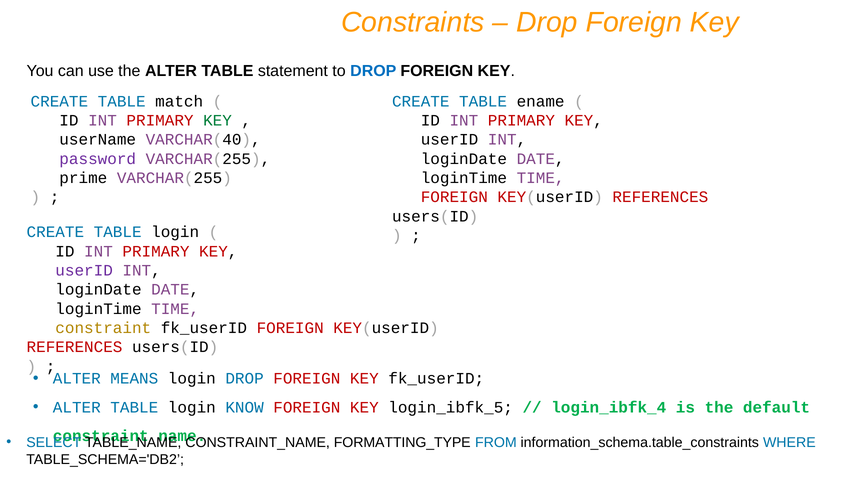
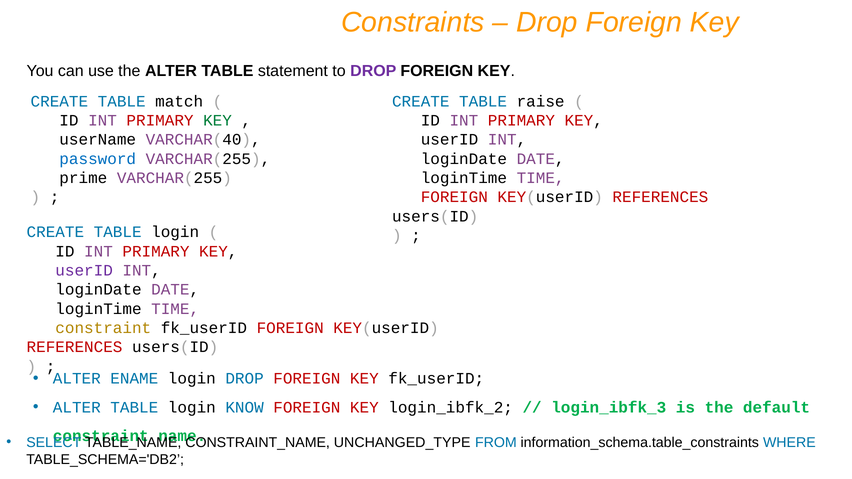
DROP colour: blue -> purple (373, 71)
ename: ename -> raise (541, 101)
password colour: purple -> blue (98, 159)
MEANS: MEANS -> ENAME (134, 379)
login_ibfk_5: login_ibfk_5 -> login_ibfk_2 (451, 408)
login_ibfk_4: login_ibfk_4 -> login_ibfk_3 (609, 408)
FORMATTING_TYPE: FORMATTING_TYPE -> UNCHANGED_TYPE (402, 443)
